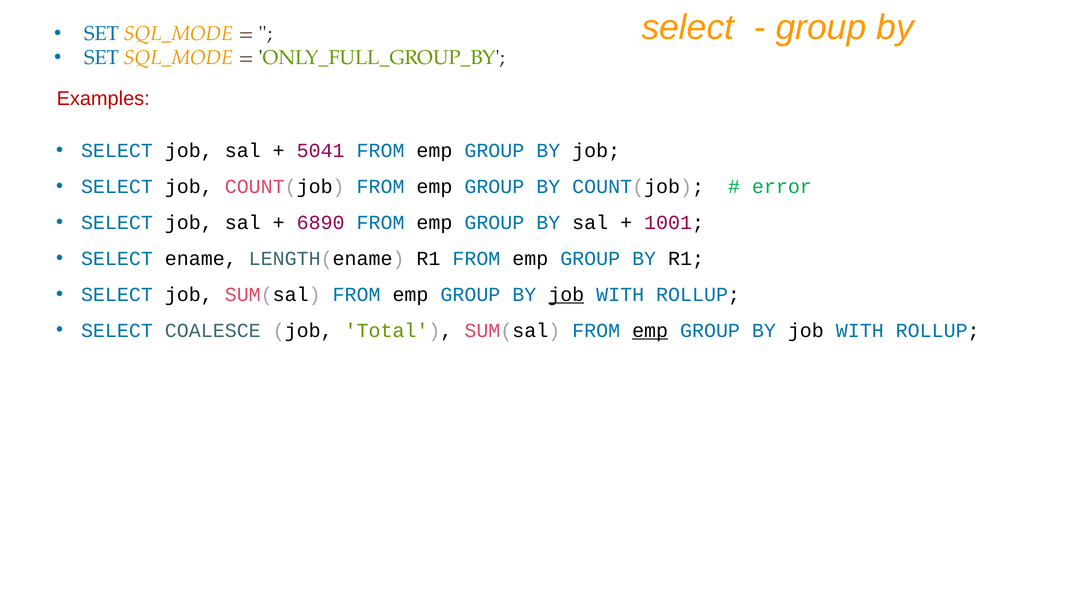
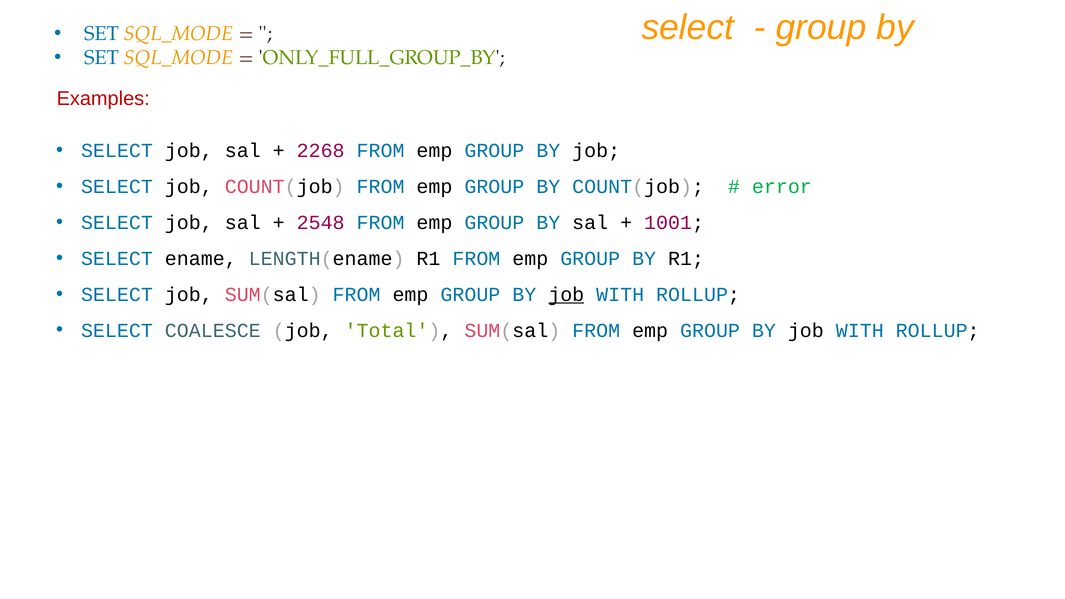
5041: 5041 -> 2268 (321, 151)
6890: 6890 -> 2548 (321, 223)
emp underline: present -> none (650, 330)
